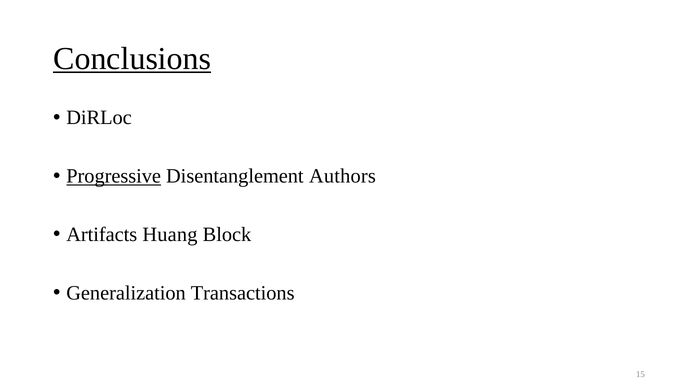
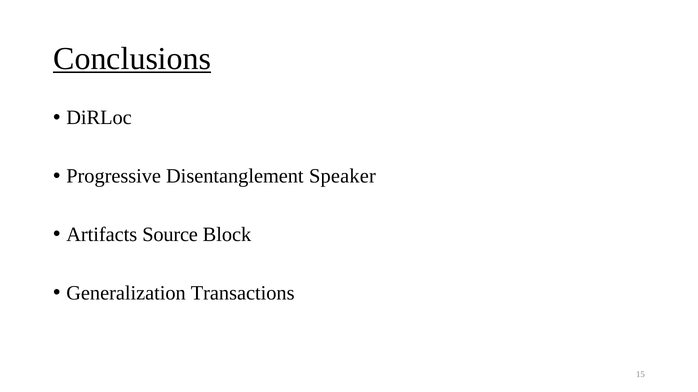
Progressive underline: present -> none (114, 176)
Authors: Authors -> Speaker (342, 176)
Huang: Huang -> Source (170, 235)
